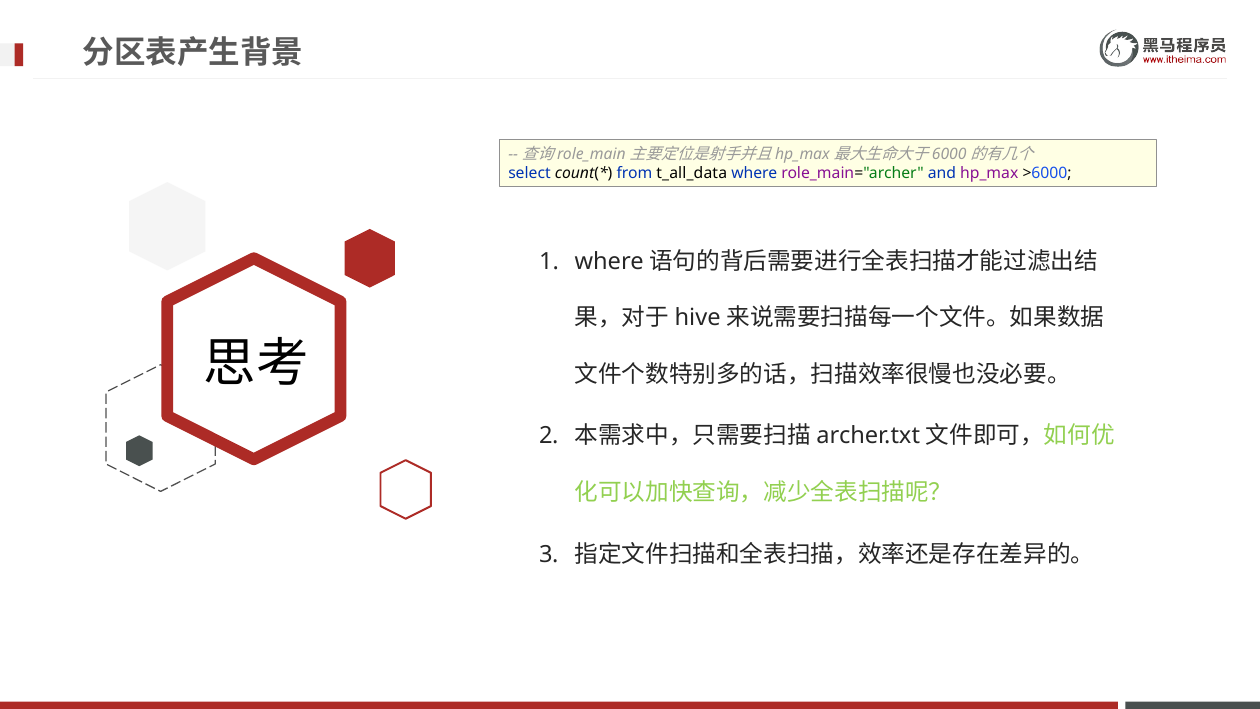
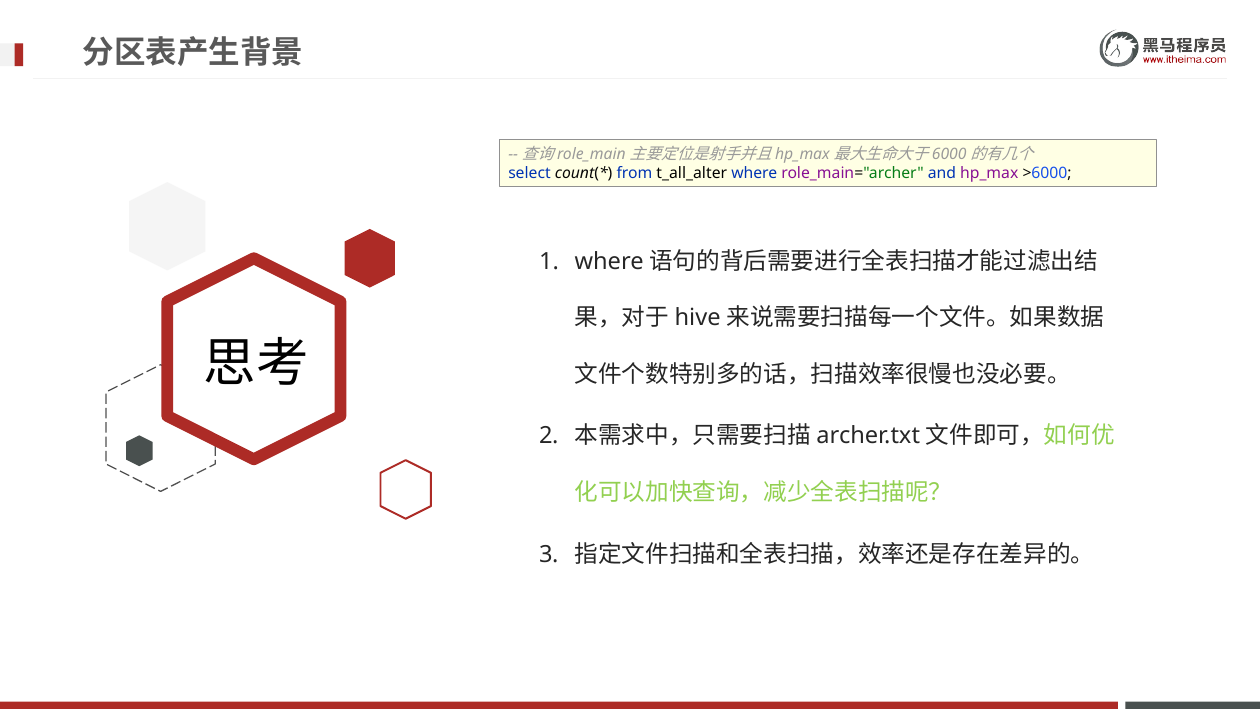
t_all_data: t_all_data -> t_all_alter (692, 173)
